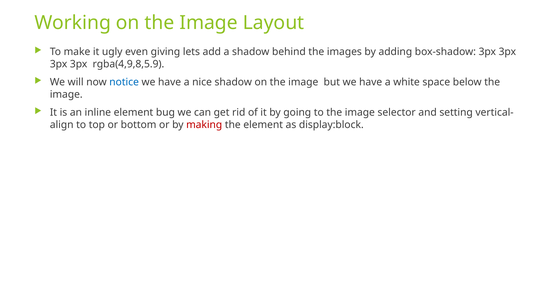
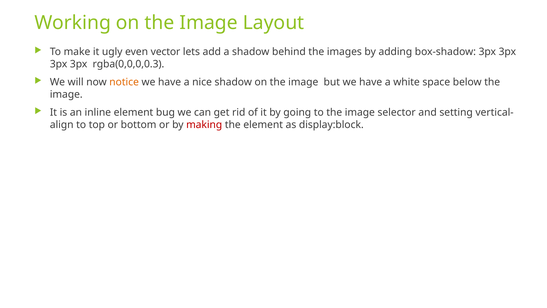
giving: giving -> vector (166, 52)
rgba(4,9,8,5.9: rgba(4,9,8,5.9 -> rgba(0,0,0,0.3 (128, 64)
notice colour: blue -> orange (124, 82)
